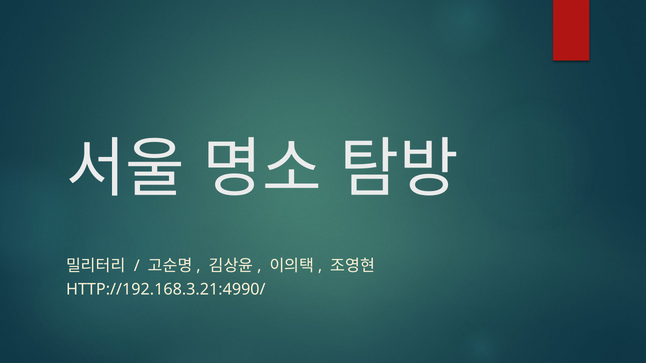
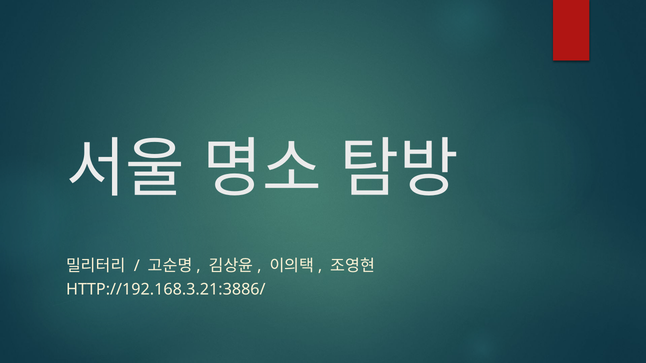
HTTP://192.168.3.21:4990/: HTTP://192.168.3.21:4990/ -> HTTP://192.168.3.21:3886/ (166, 290)
